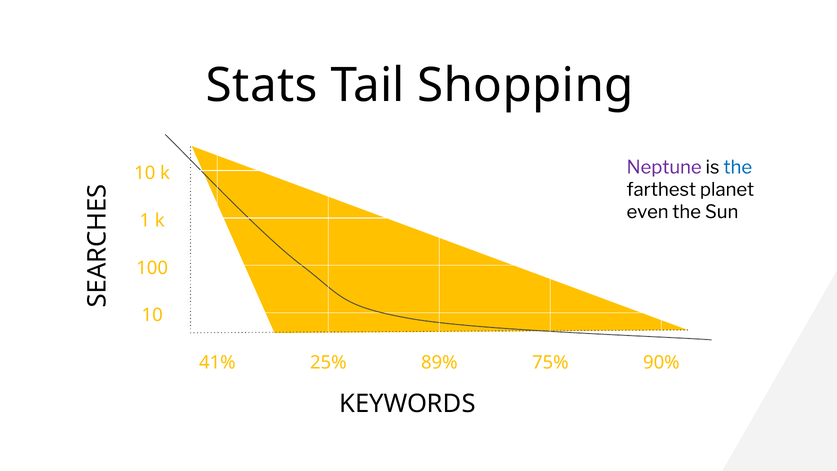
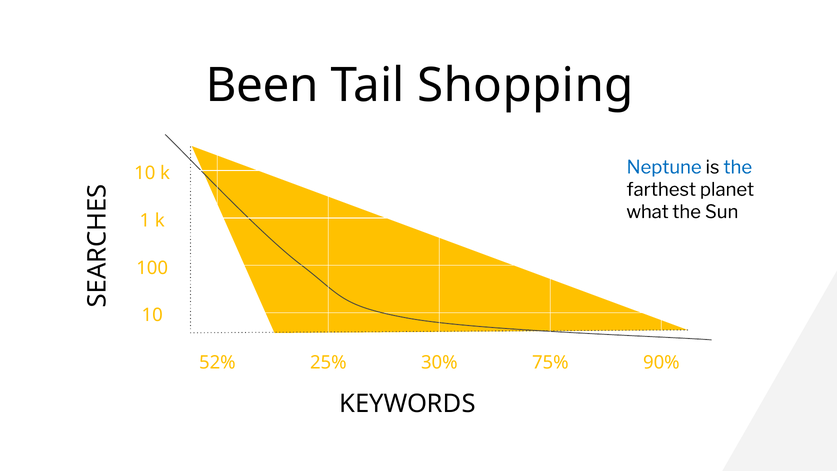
Stats: Stats -> Been (262, 85)
Neptune colour: purple -> blue (664, 167)
even: even -> what (648, 212)
41%: 41% -> 52% (217, 363)
89%: 89% -> 30% (439, 363)
